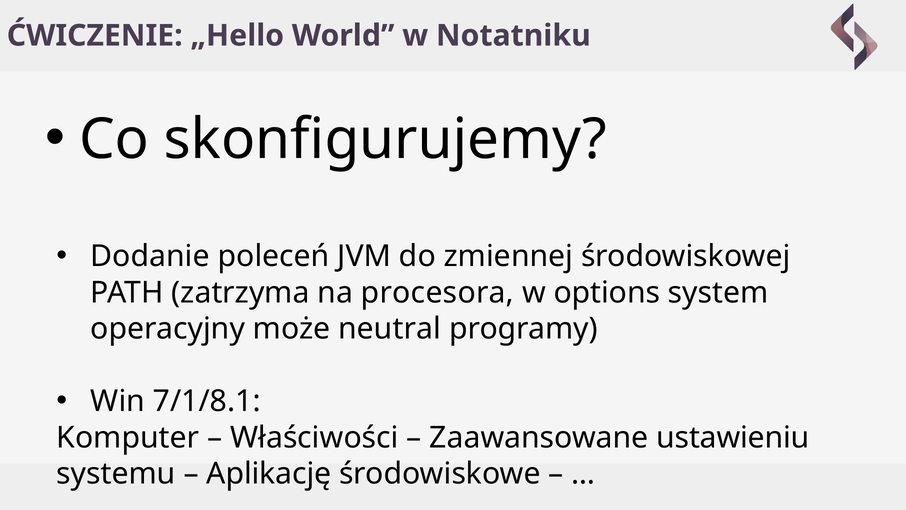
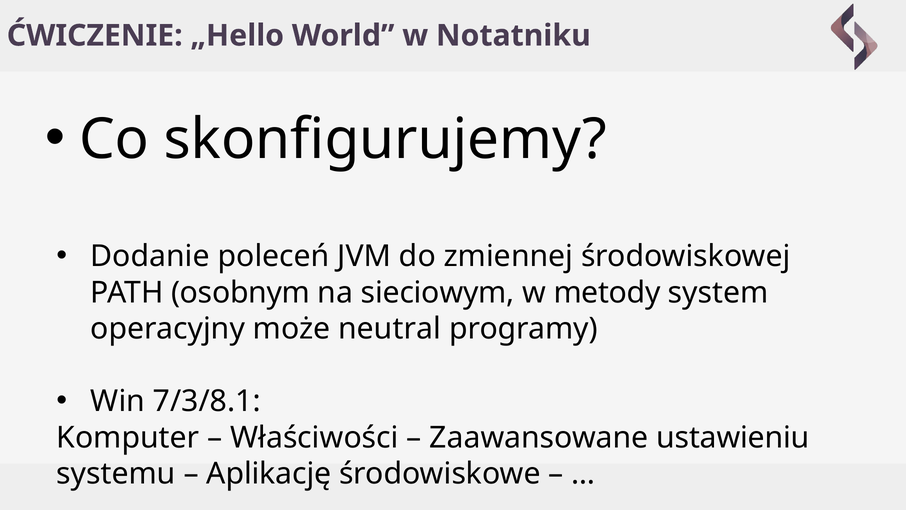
zatrzyma: zatrzyma -> osobnym (241, 292)
procesora: procesora -> sieciowym (438, 292)
options: options -> metody (607, 292)
7/1/8.1: 7/1/8.1 -> 7/3/8.1 (207, 401)
